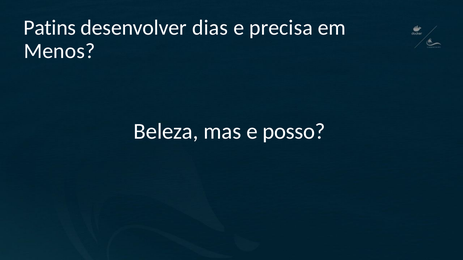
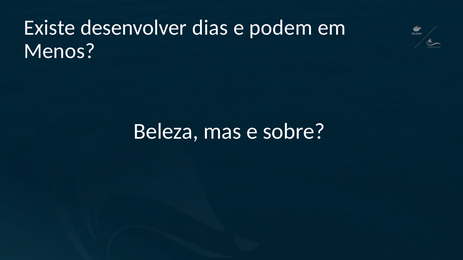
Patins: Patins -> Existe (50, 28)
precisa: precisa -> podem (281, 28)
posso: posso -> sobre (294, 132)
